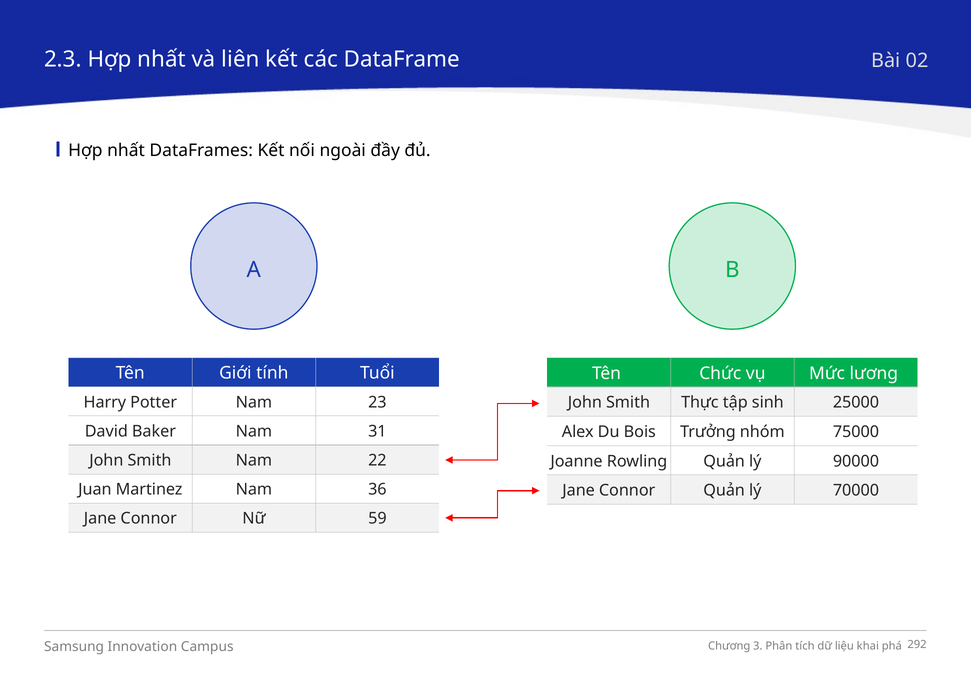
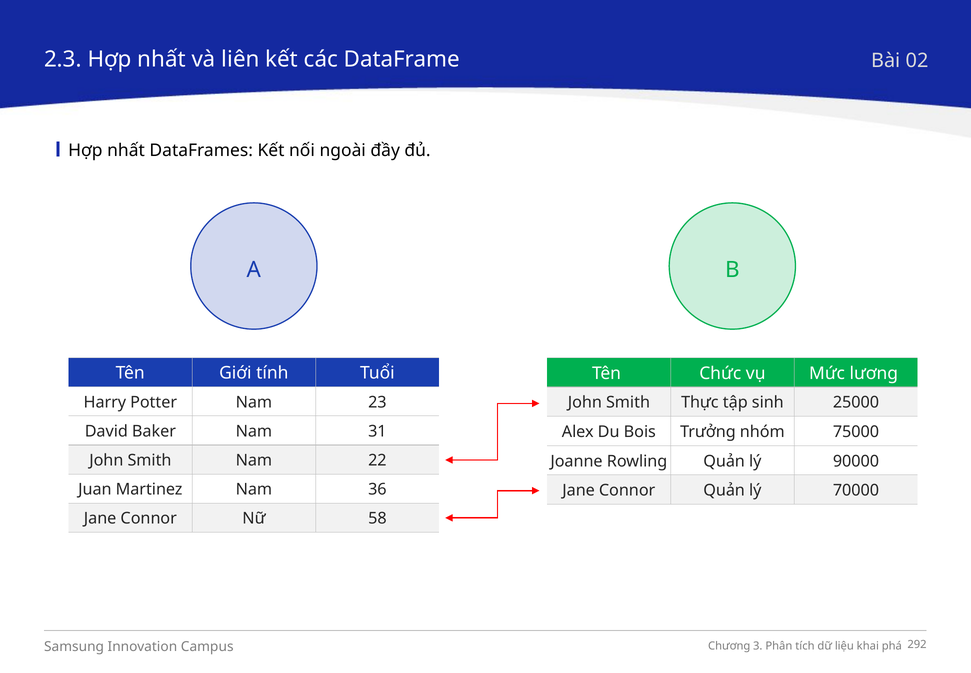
59: 59 -> 58 (377, 518)
